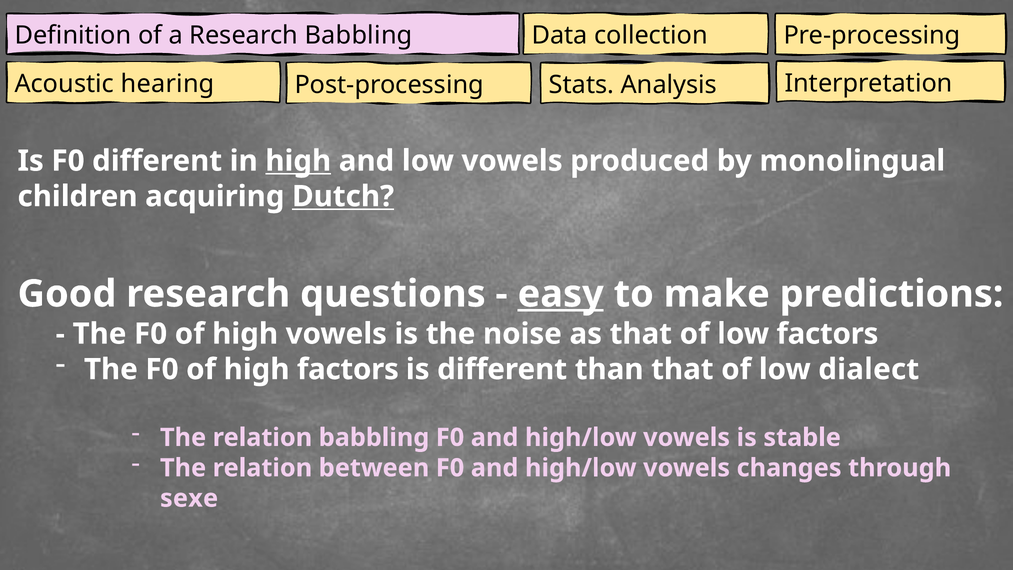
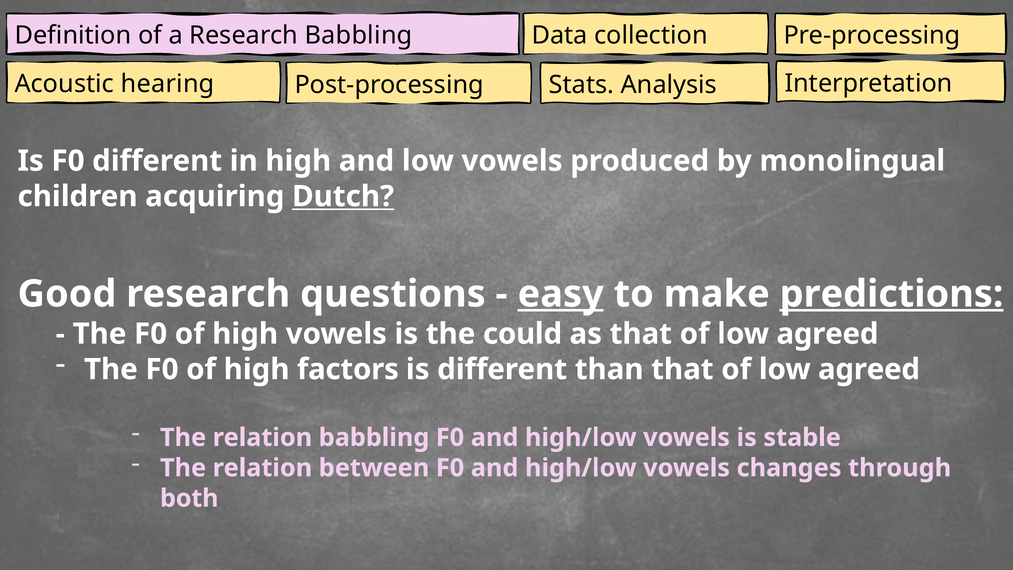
high underline: present -> none (298, 161)
predictions underline: none -> present (892, 294)
noise: noise -> could (523, 334)
factors: factors -> agreed (827, 334)
dialect: dialect -> agreed (869, 369)
sexe: sexe -> both (189, 498)
